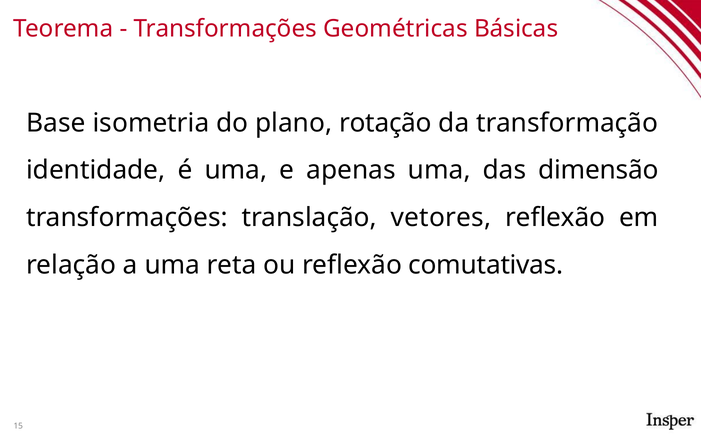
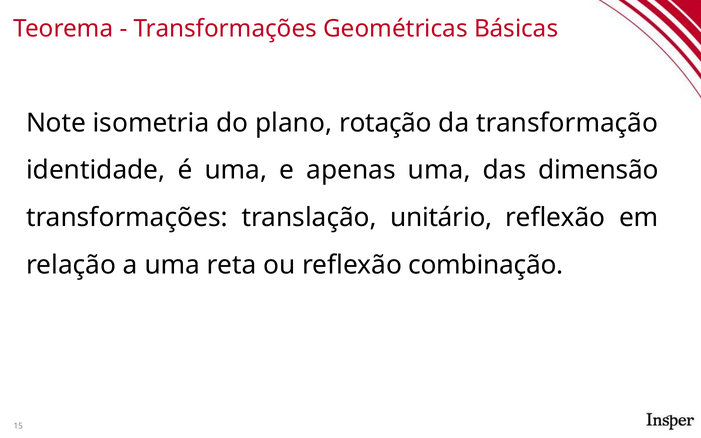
Base: Base -> Note (56, 123)
vetores: vetores -> unitário (441, 218)
comutativas: comutativas -> combinação (486, 265)
